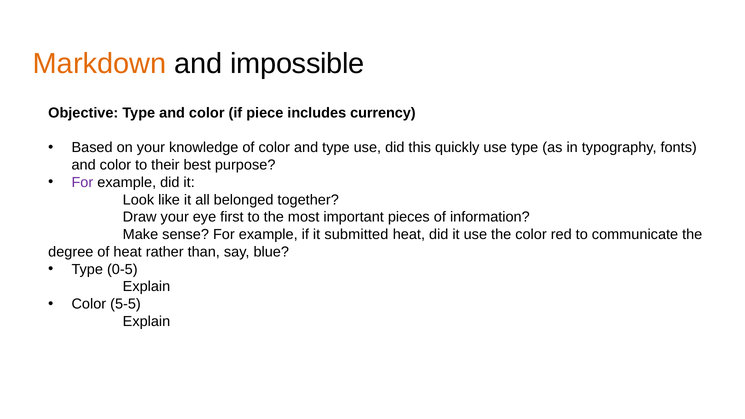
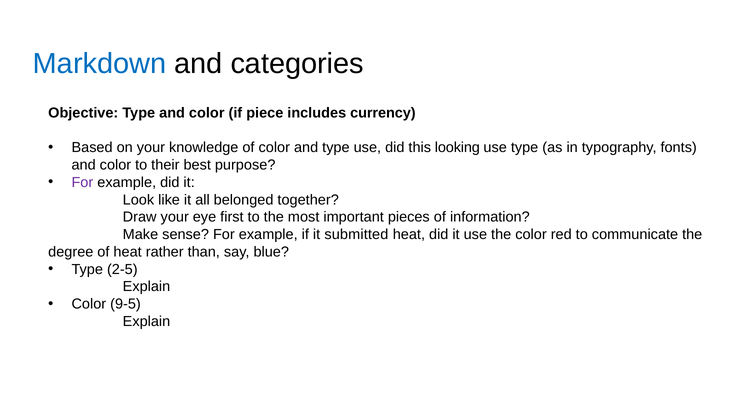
Markdown colour: orange -> blue (100, 64)
impossible: impossible -> categories (297, 64)
quickly: quickly -> looking (457, 148)
0-5: 0-5 -> 2-5 (122, 269)
5-5: 5-5 -> 9-5 (126, 304)
